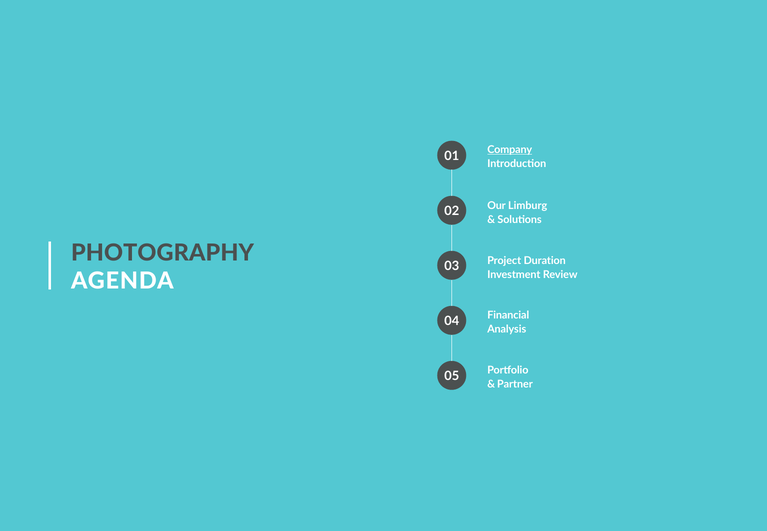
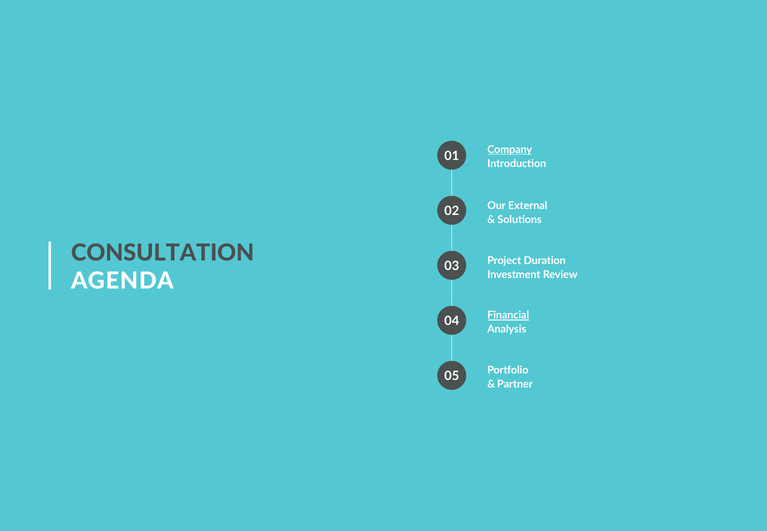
Limburg: Limburg -> External (528, 206)
PHOTOGRAPHY: PHOTOGRAPHY -> CONSULTATION (163, 253)
Financial underline: none -> present (508, 315)
